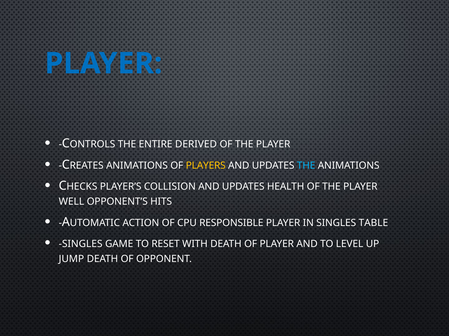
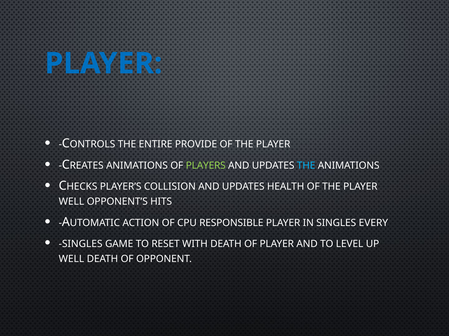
DERIVED: DERIVED -> PROVIDE (196, 145)
PLAYERS colour: yellow -> light green (206, 166)
TABLE: TABLE -> EVERY (373, 223)
JUMP: JUMP -> WELL (71, 260)
